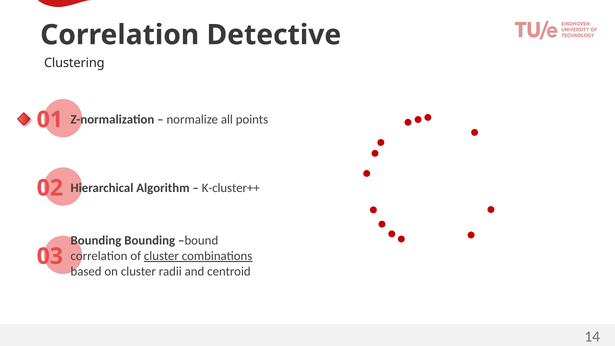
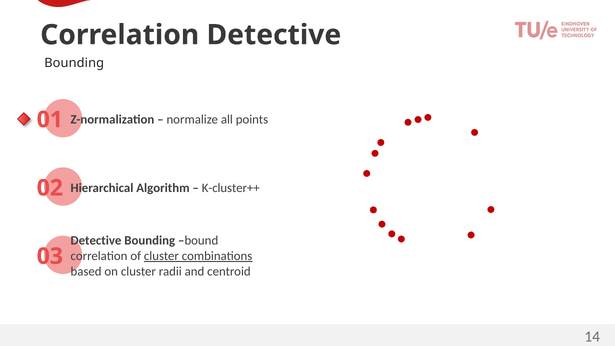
Clustering: Clustering -> Bounding (74, 63)
Bounding: Bounding -> Detective (96, 241)
